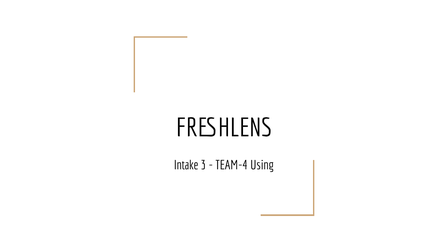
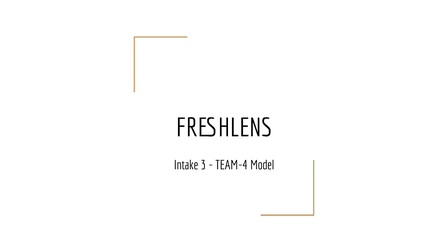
Using: Using -> Model (262, 165)
